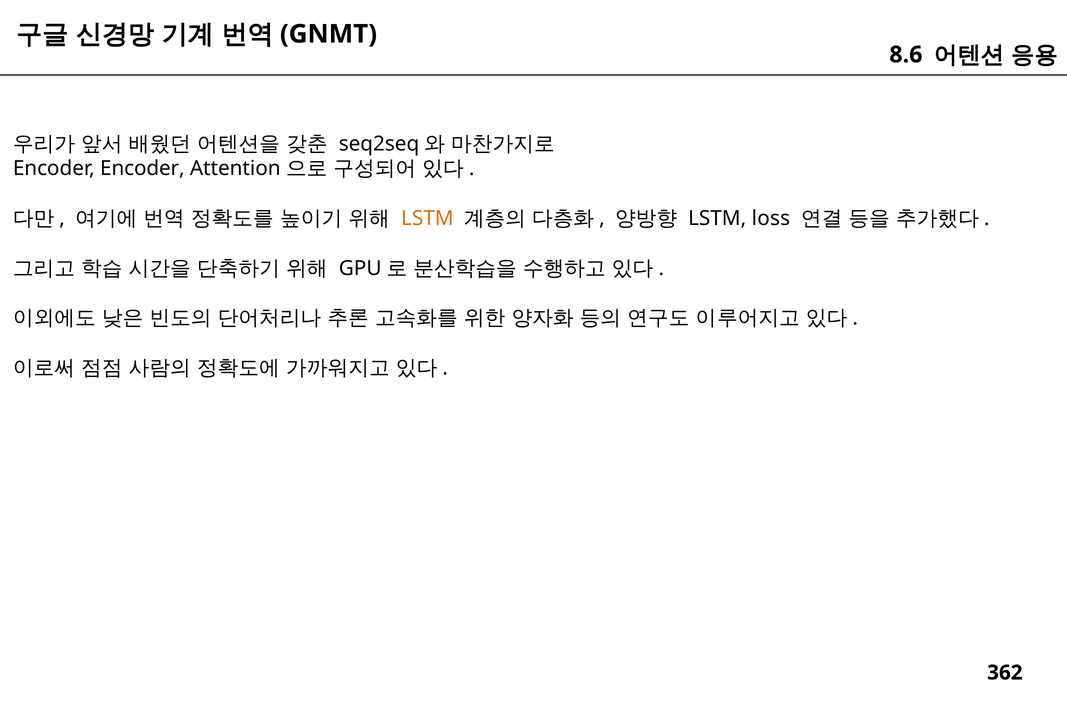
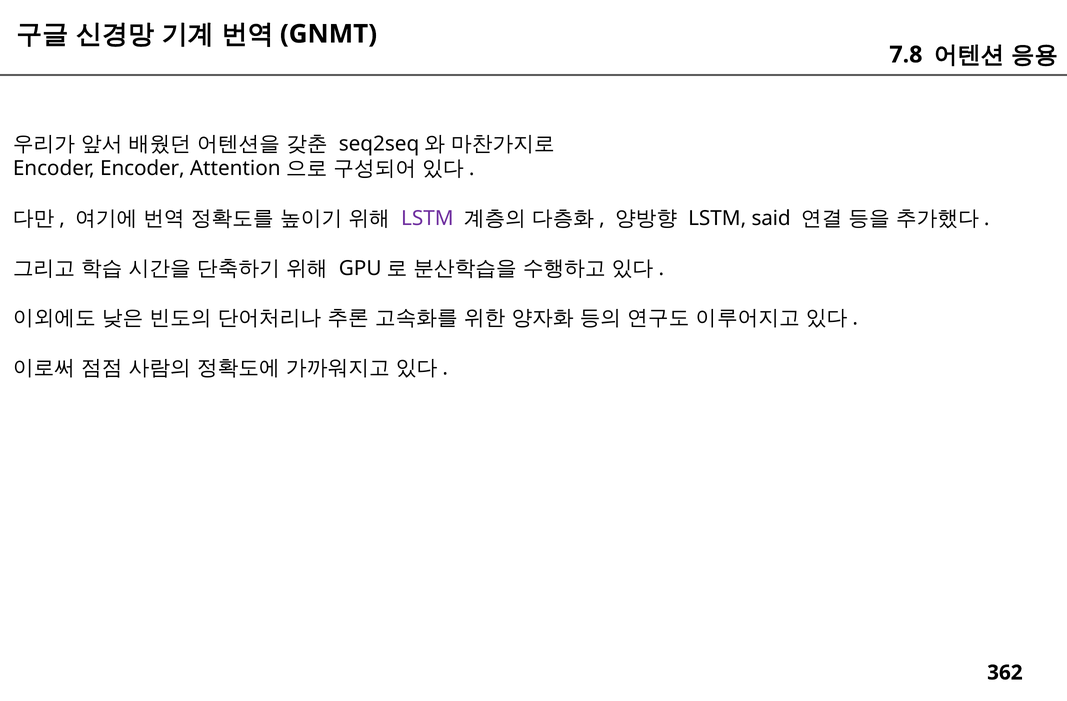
8.6: 8.6 -> 7.8 (906, 55)
LSTM colour: orange -> purple (427, 218)
loss: loss -> said (771, 218)
